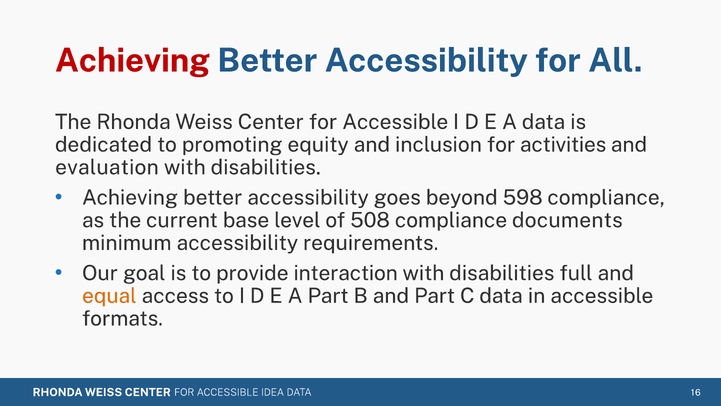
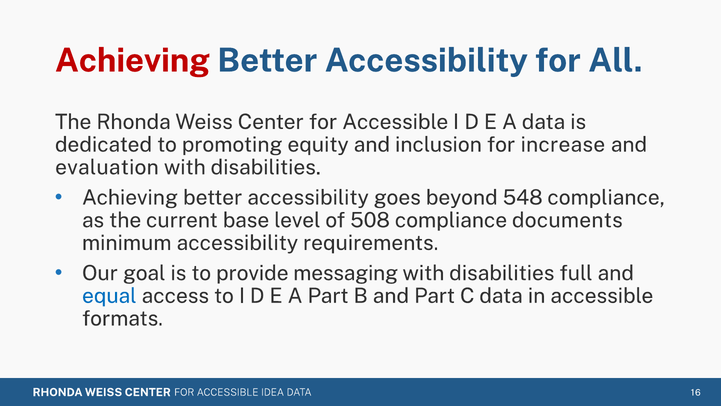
activities: activities -> increase (563, 145)
598: 598 -> 548 (523, 197)
interaction: interaction -> messaging (346, 273)
equal colour: orange -> blue (109, 296)
